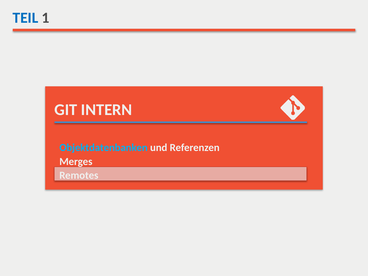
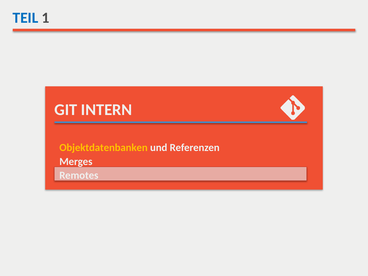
Objektdatenbanken colour: light blue -> yellow (103, 148)
